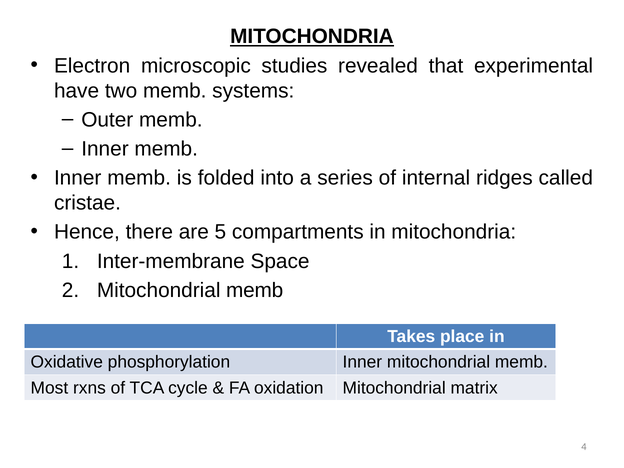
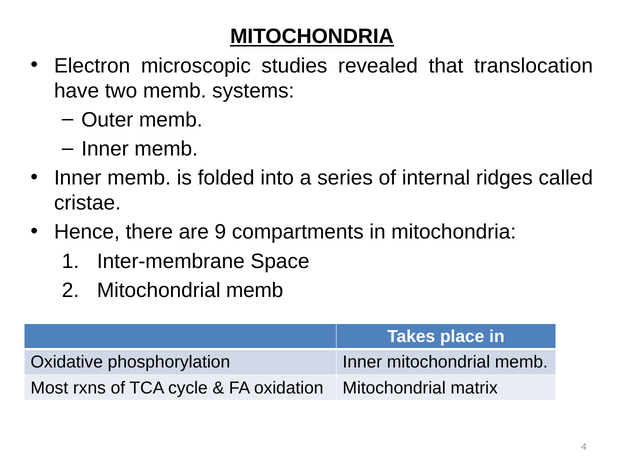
experimental: experimental -> translocation (534, 66)
5: 5 -> 9 (220, 232)
